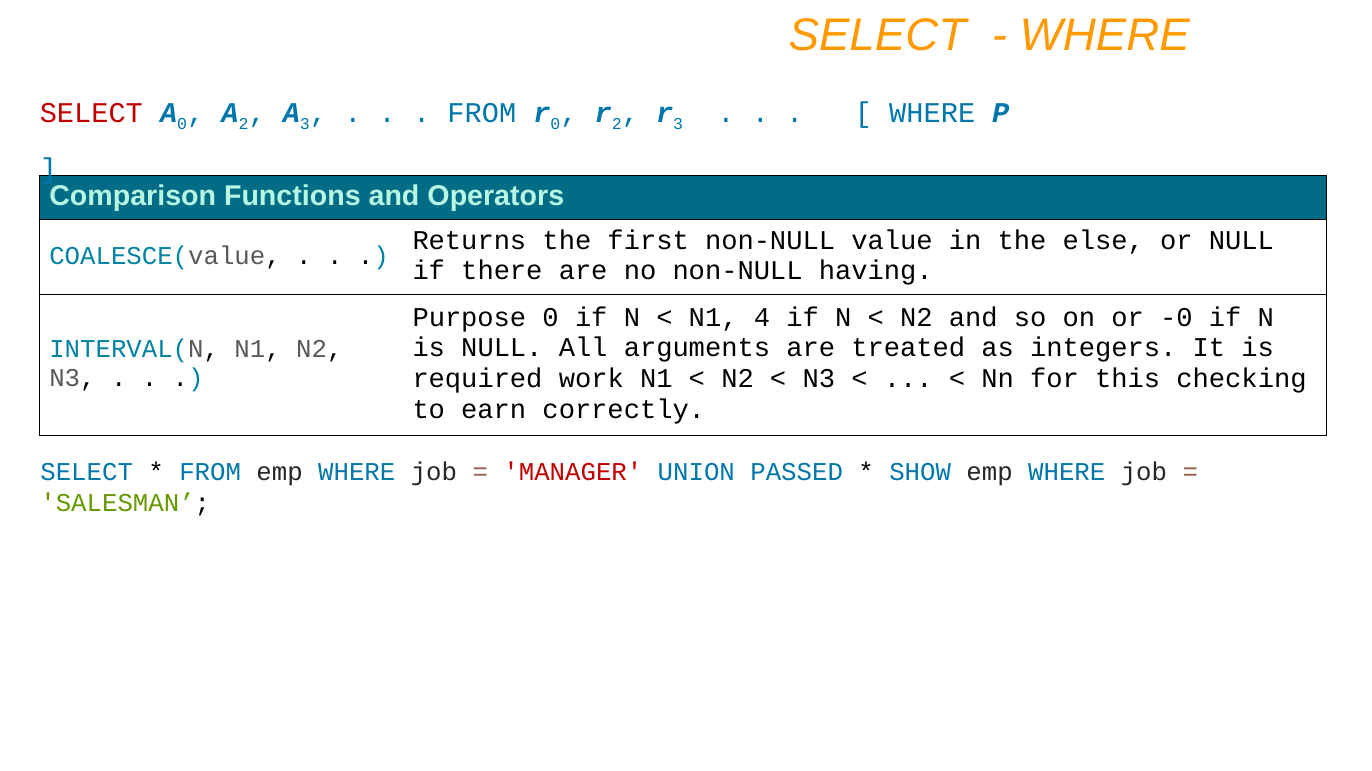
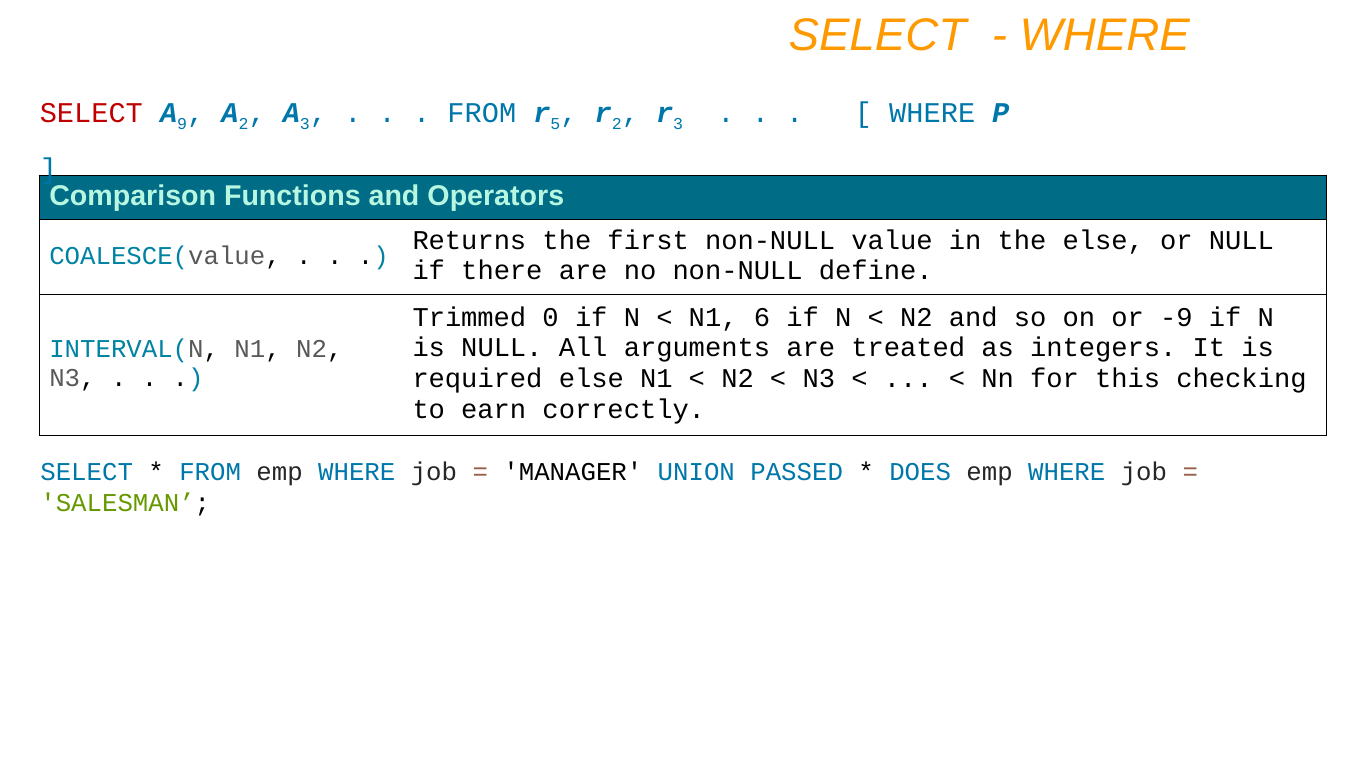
0: 0 -> 9 (182, 124)
0: 0 -> 5 (555, 124)
having: having -> define (876, 271)
Purpose: Purpose -> Trimmed (469, 318)
4: 4 -> 6 (762, 318)
-0: -0 -> -9 (1176, 318)
required work: work -> else (591, 379)
MANAGER colour: red -> black (573, 472)
SHOW: SHOW -> DOES (920, 472)
